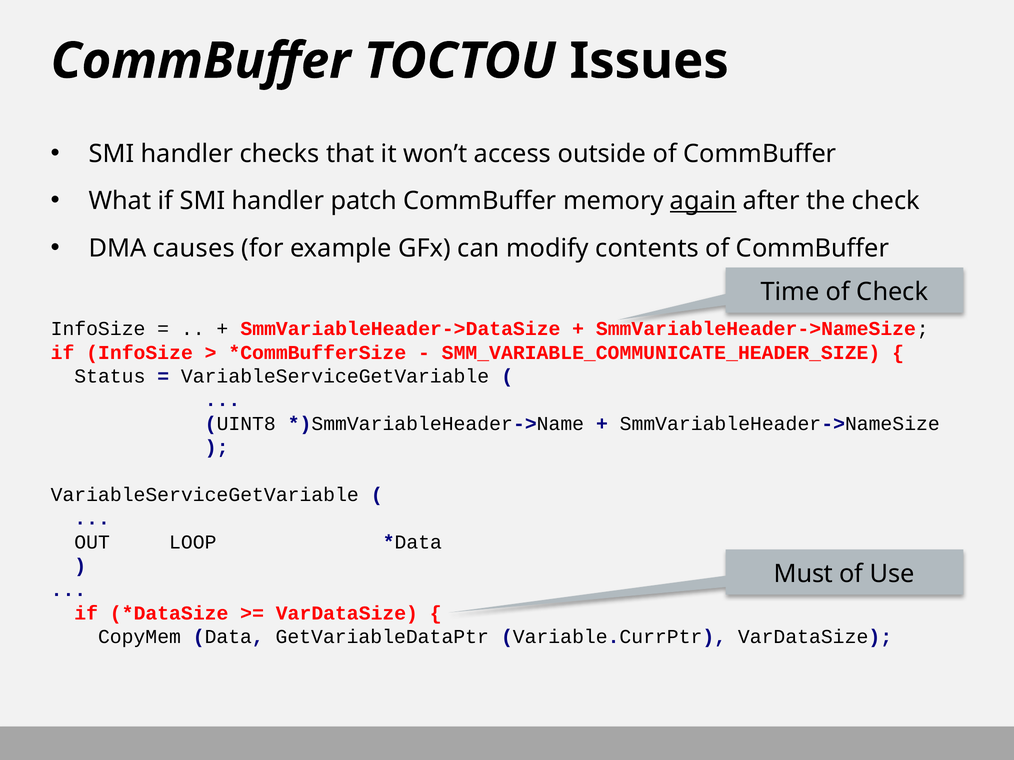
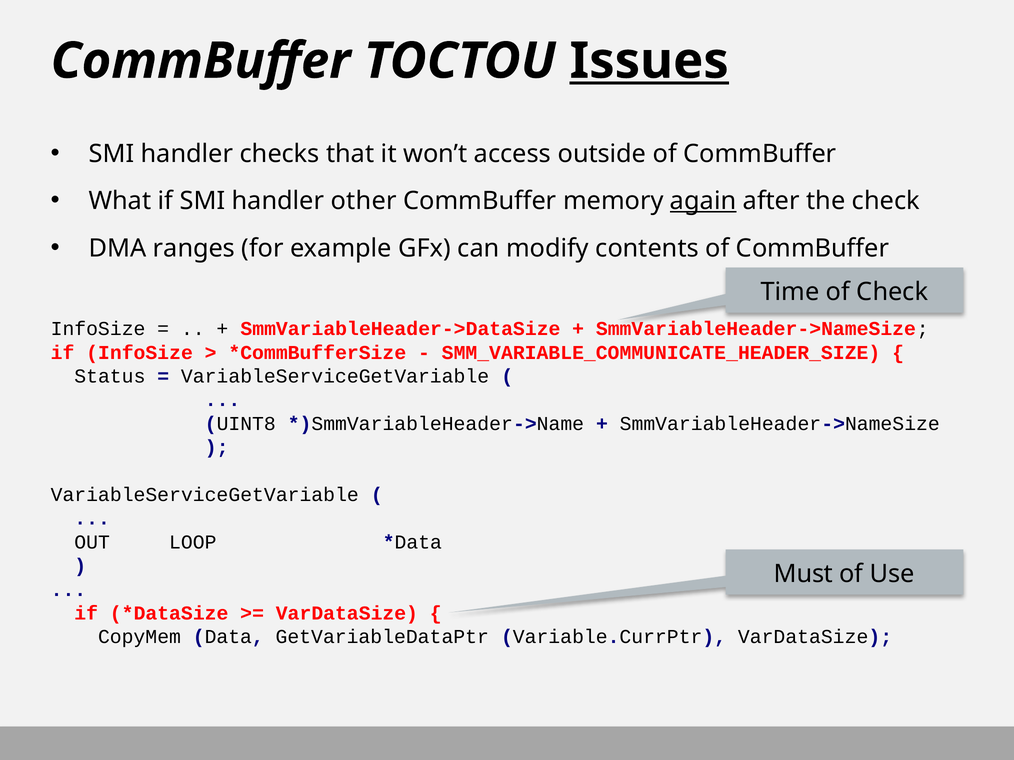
Issues underline: none -> present (649, 61)
patch: patch -> other (364, 201)
causes: causes -> ranges (194, 248)
